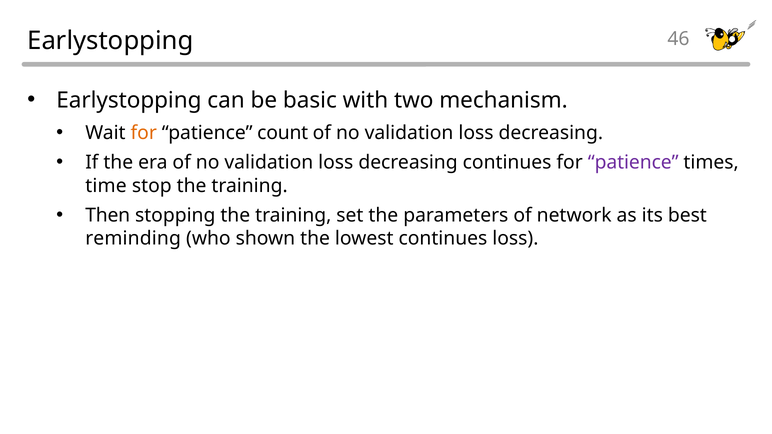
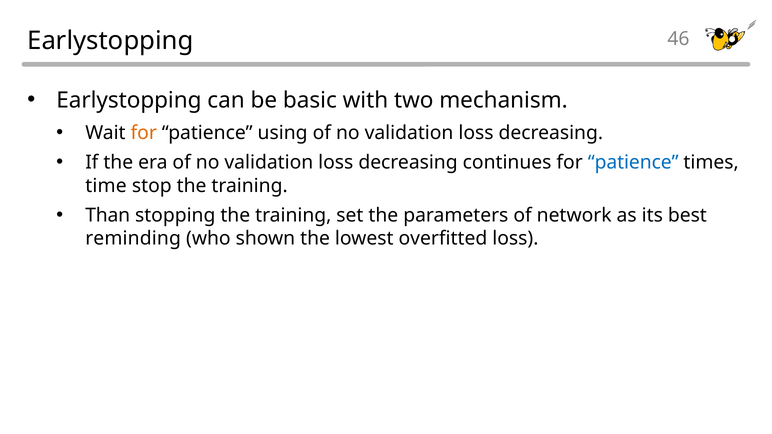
count: count -> using (283, 133)
patience colour: purple -> blue (633, 163)
Then: Then -> Than (108, 215)
lowest continues: continues -> overfitted (443, 239)
